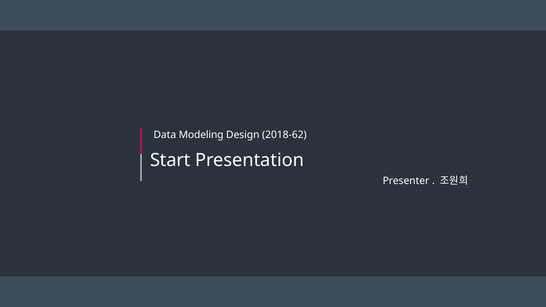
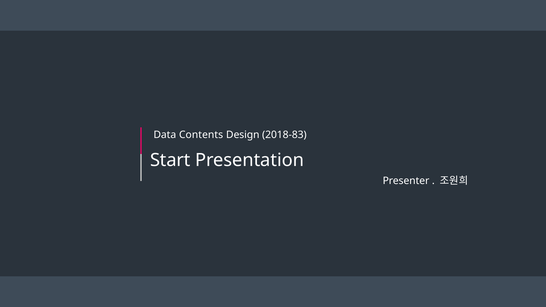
Modeling: Modeling -> Contents (201, 135)
2018-62: 2018-62 -> 2018-83 (284, 135)
